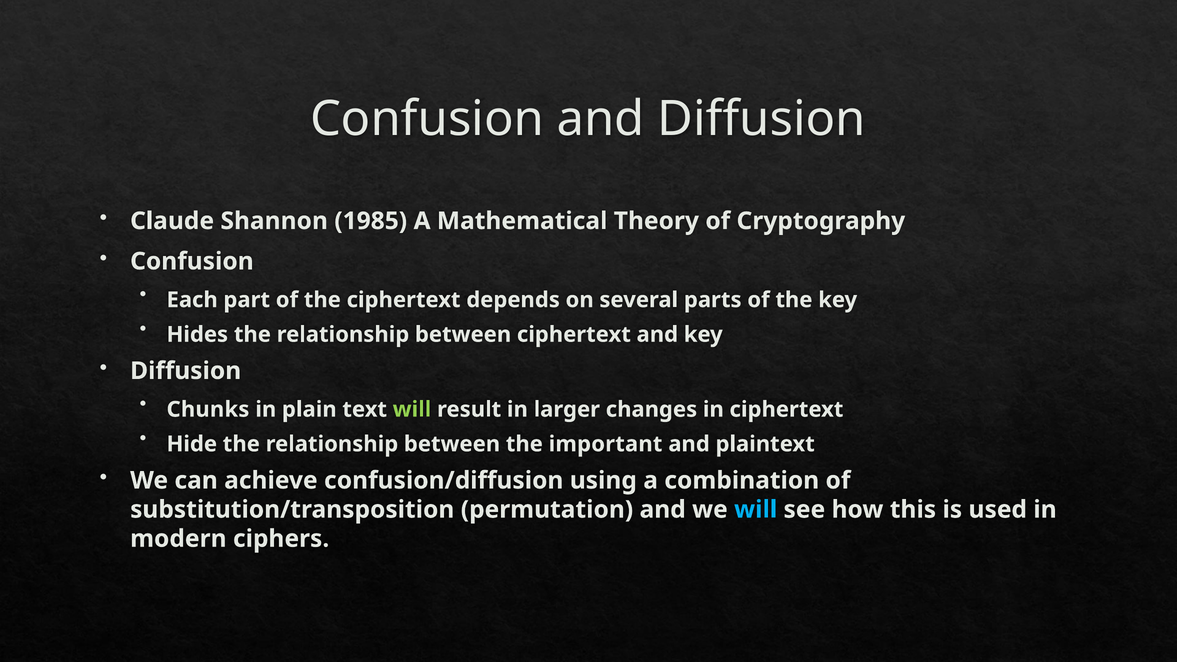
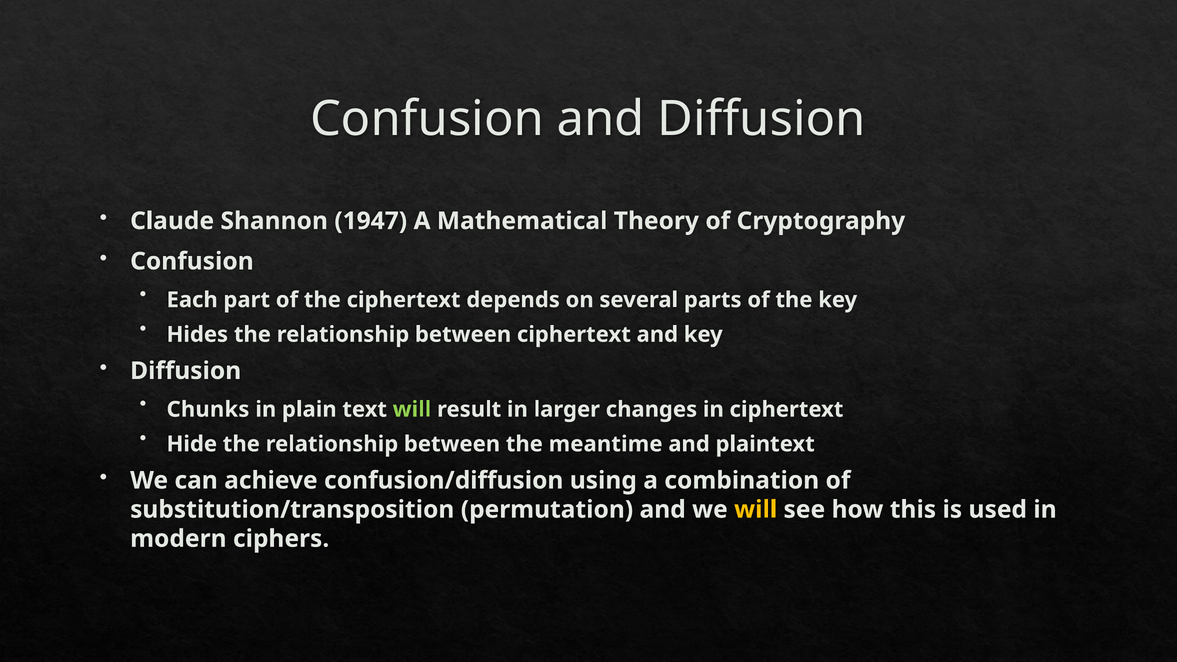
1985: 1985 -> 1947 (371, 221)
important: important -> meantime (606, 444)
will colour: light blue -> yellow (756, 510)
